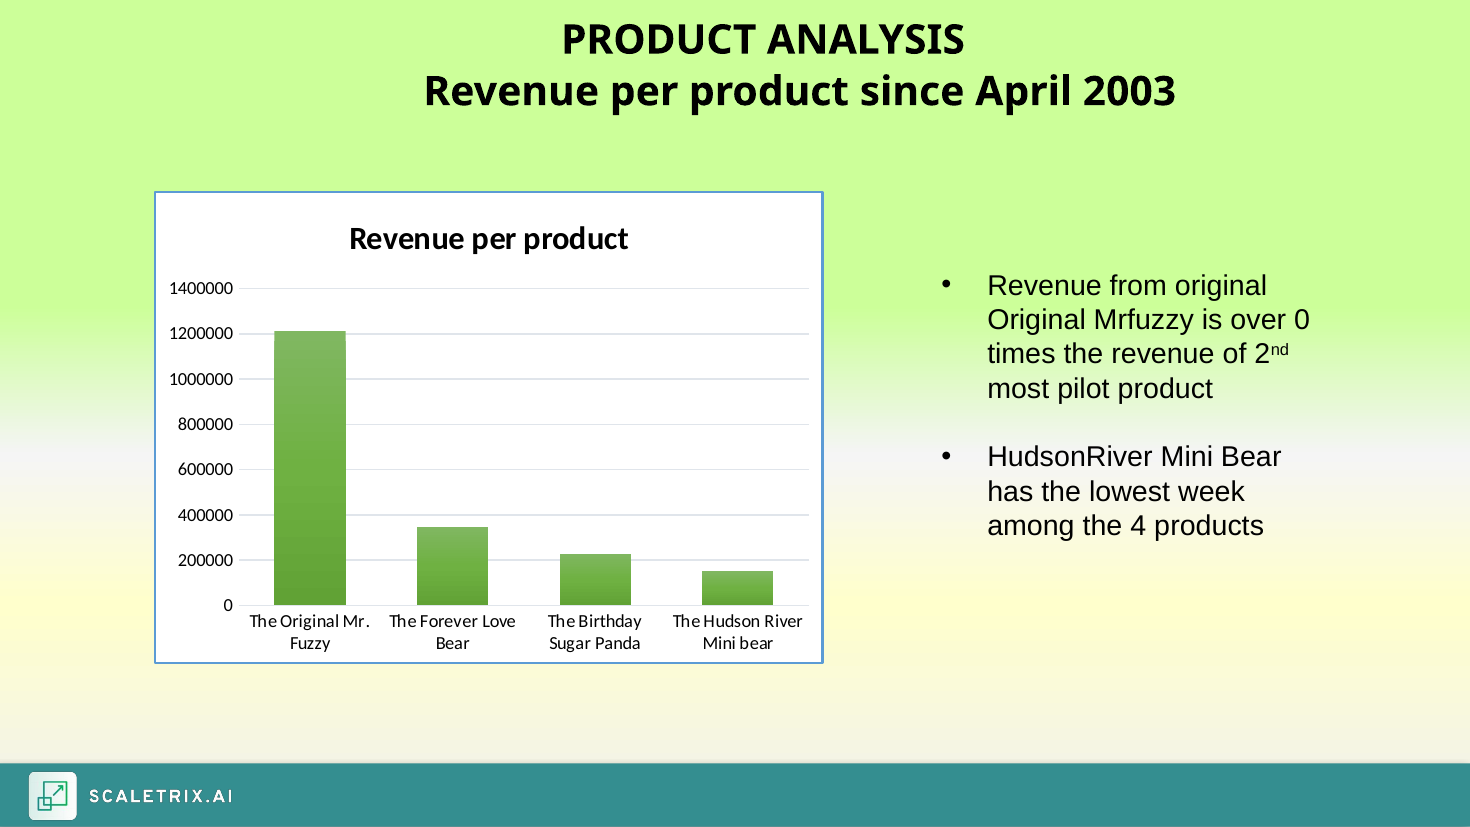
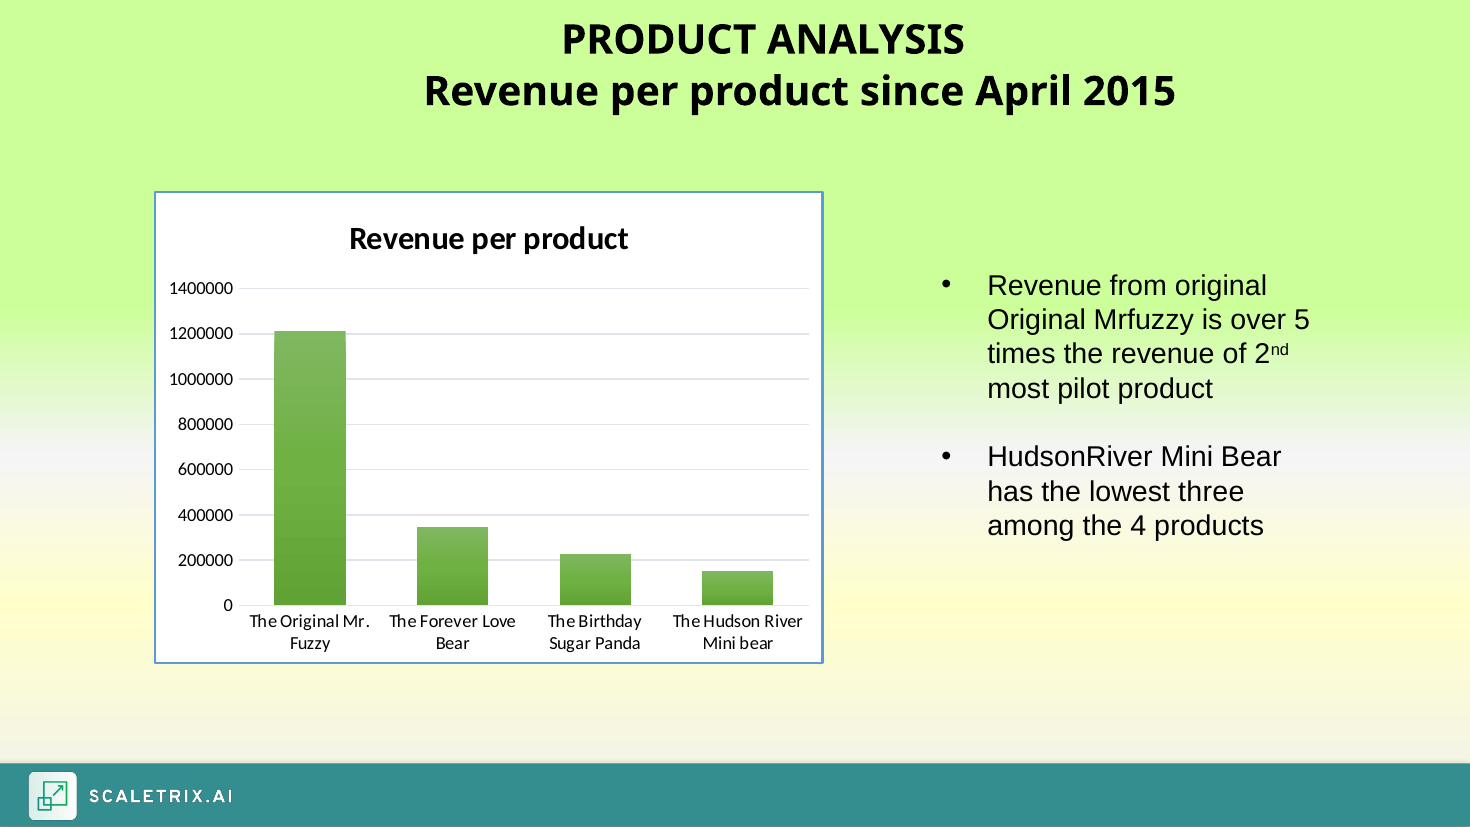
2003: 2003 -> 2015 (1129, 92)
over 0: 0 -> 5 (1302, 320)
week: week -> three (1211, 492)
